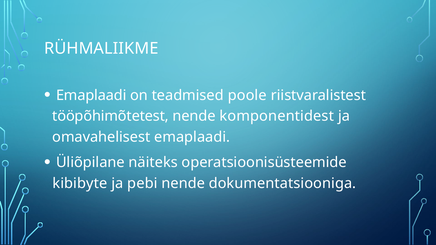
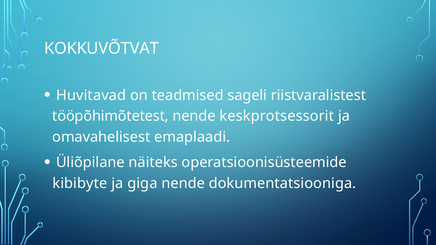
RÜHMALIIKME: RÜHMALIIKME -> KOKKUVÕTVAT (101, 48)
Emaplaadi: Emaplaadi -> Huvitavad (91, 95)
poole: poole -> sageli (247, 95)
komponentidest: komponentidest -> keskprotsessorit (277, 116)
pebi: pebi -> giga (142, 184)
